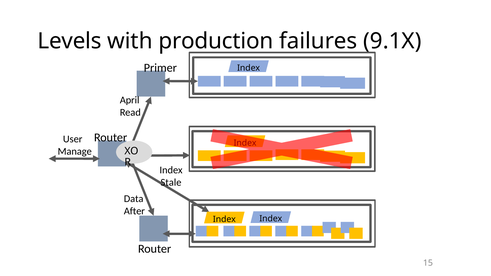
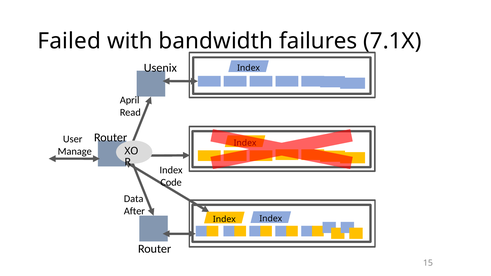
Levels: Levels -> Failed (69, 41)
production: production -> bandwidth (216, 41)
9.1X: 9.1X -> 7.1X (392, 41)
Primer: Primer -> Usenix (160, 68)
Stale: Stale -> Code (171, 183)
